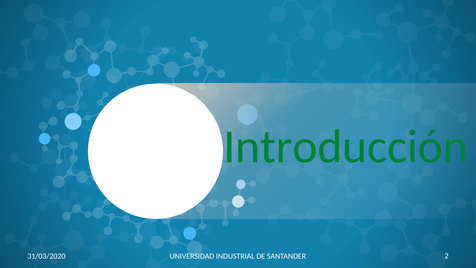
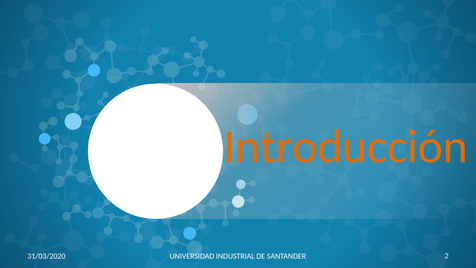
Introducción colour: green -> orange (346, 147)
